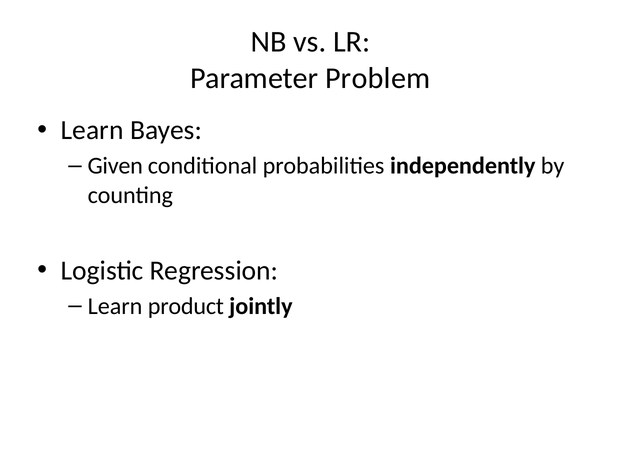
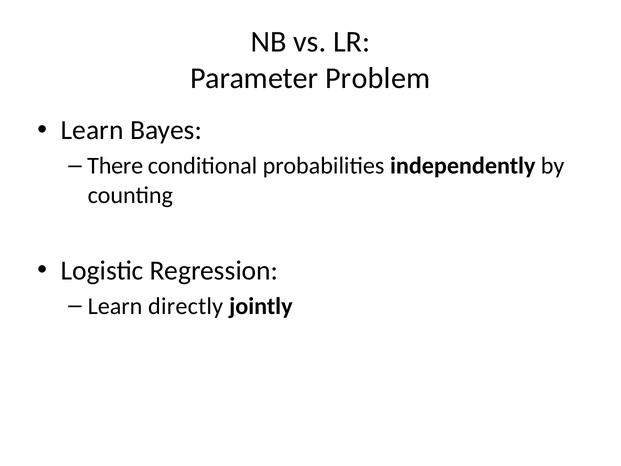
Given: Given -> There (115, 166)
product: product -> directly (186, 306)
